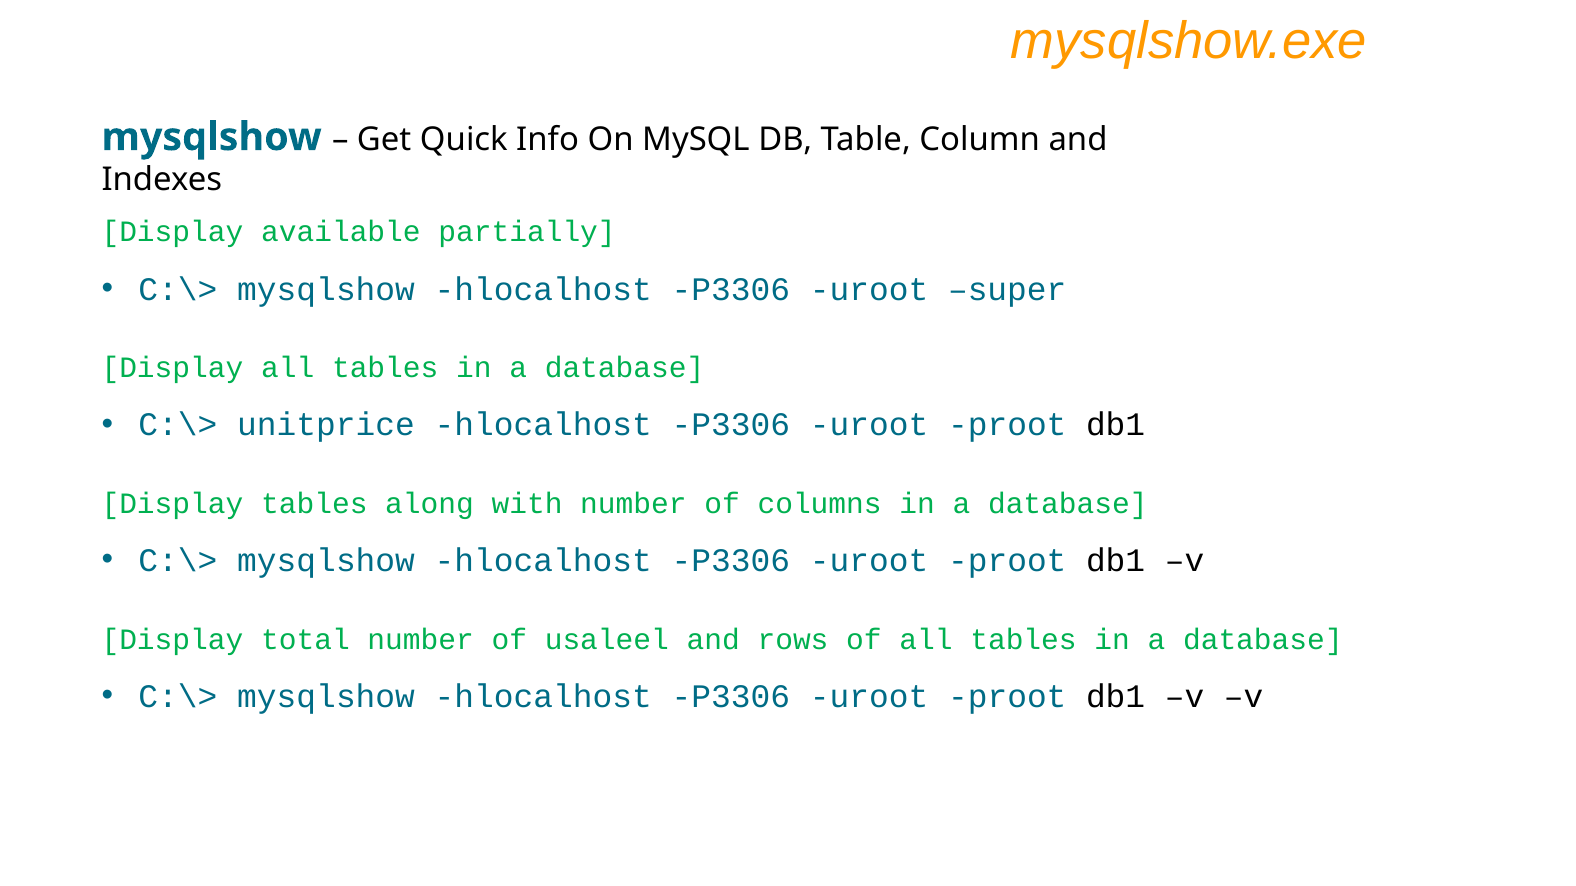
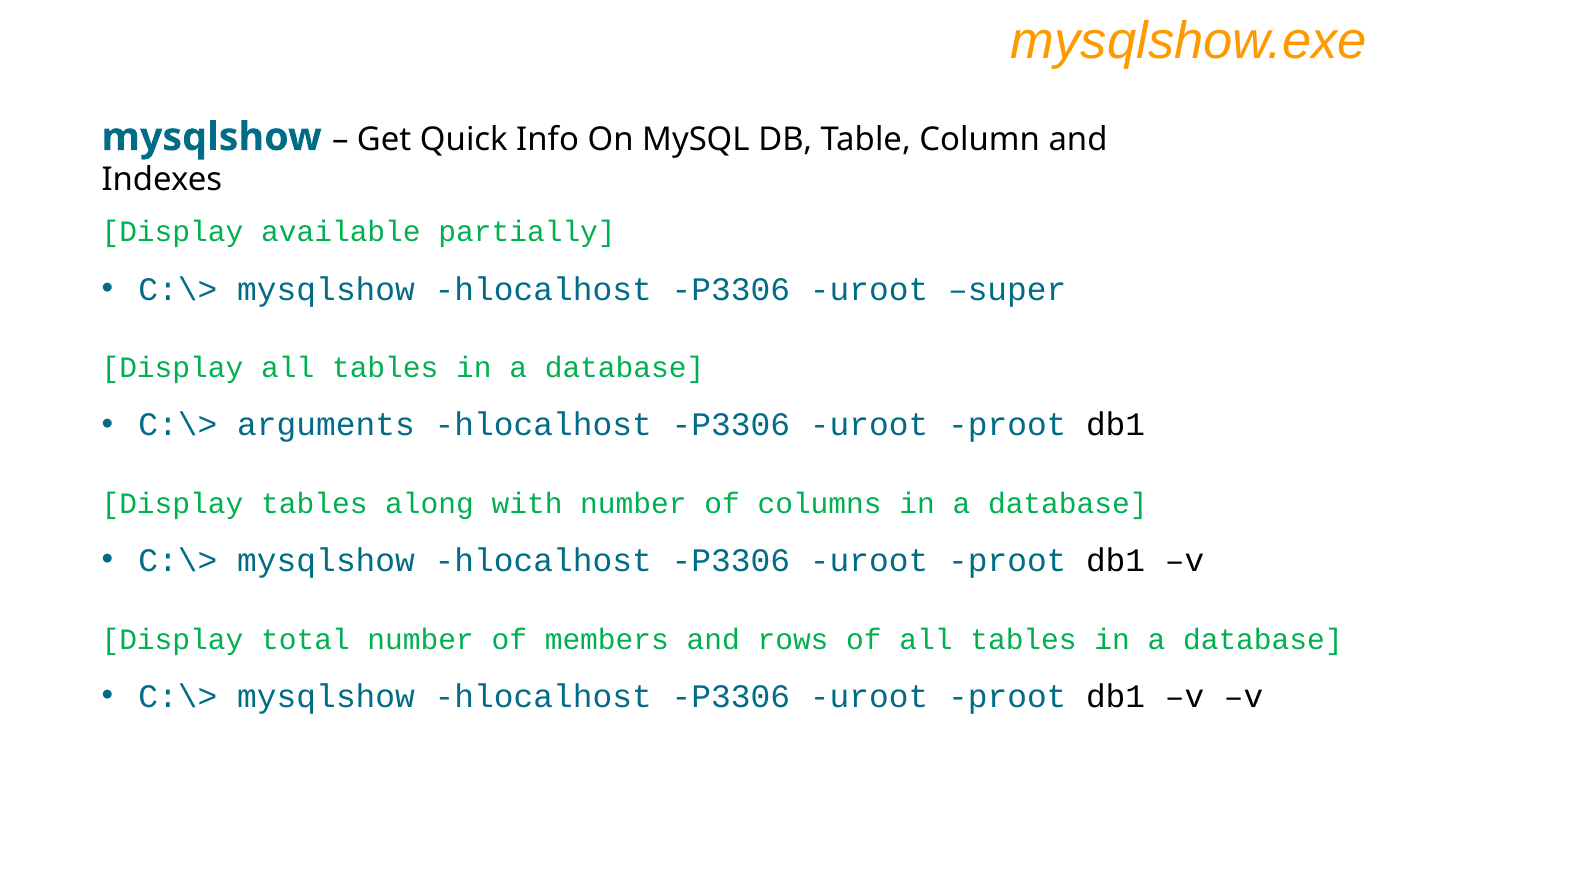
unitprice: unitprice -> arguments (326, 425)
usaleel: usaleel -> members (607, 640)
